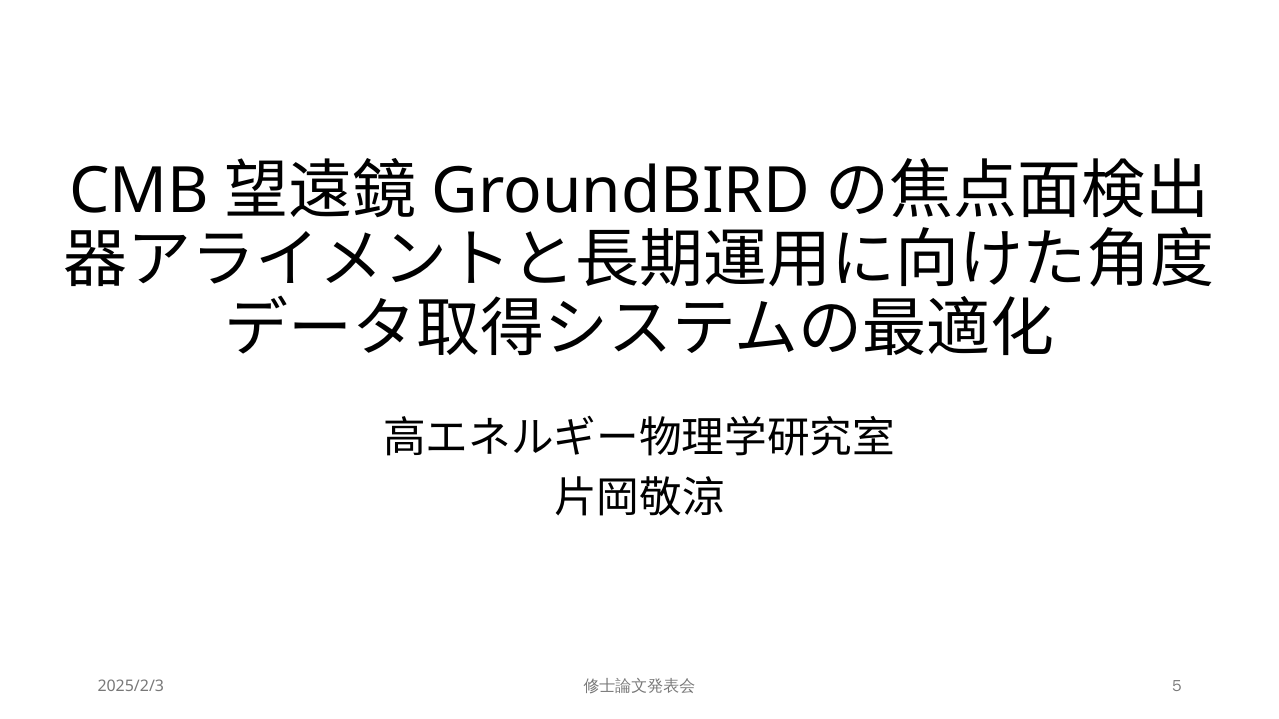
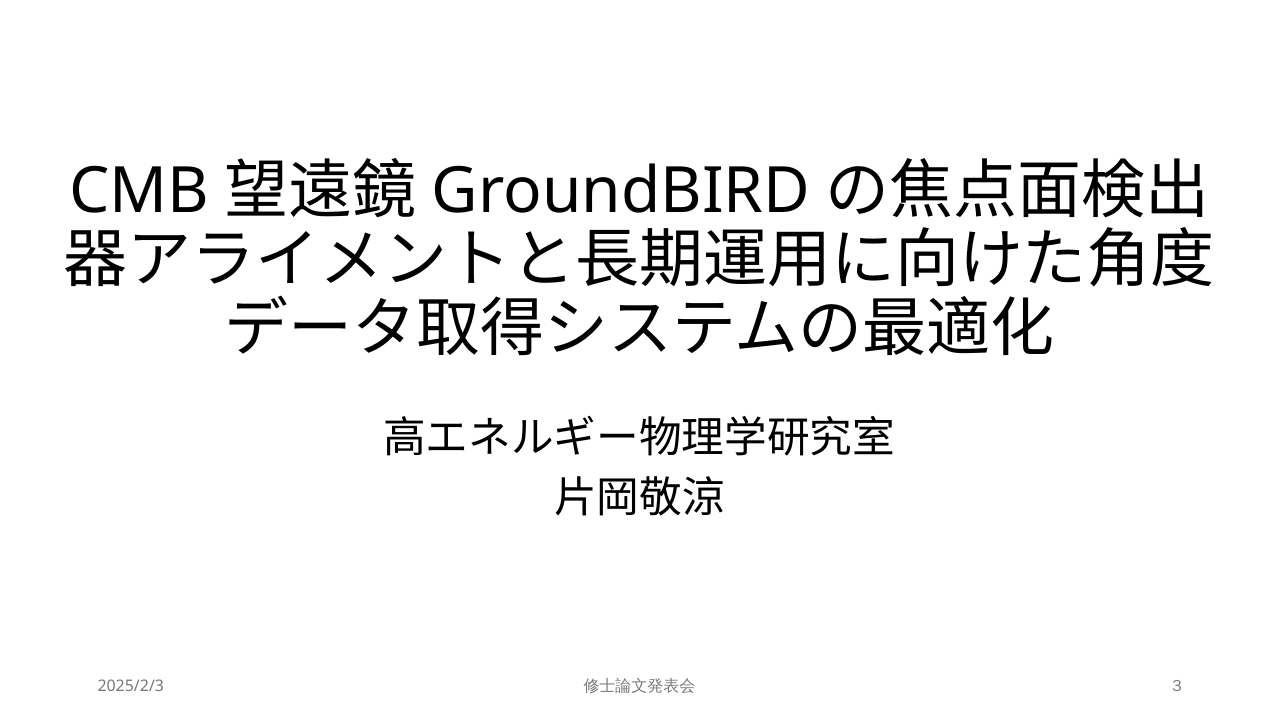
5: 5 -> 3 (1177, 687)
